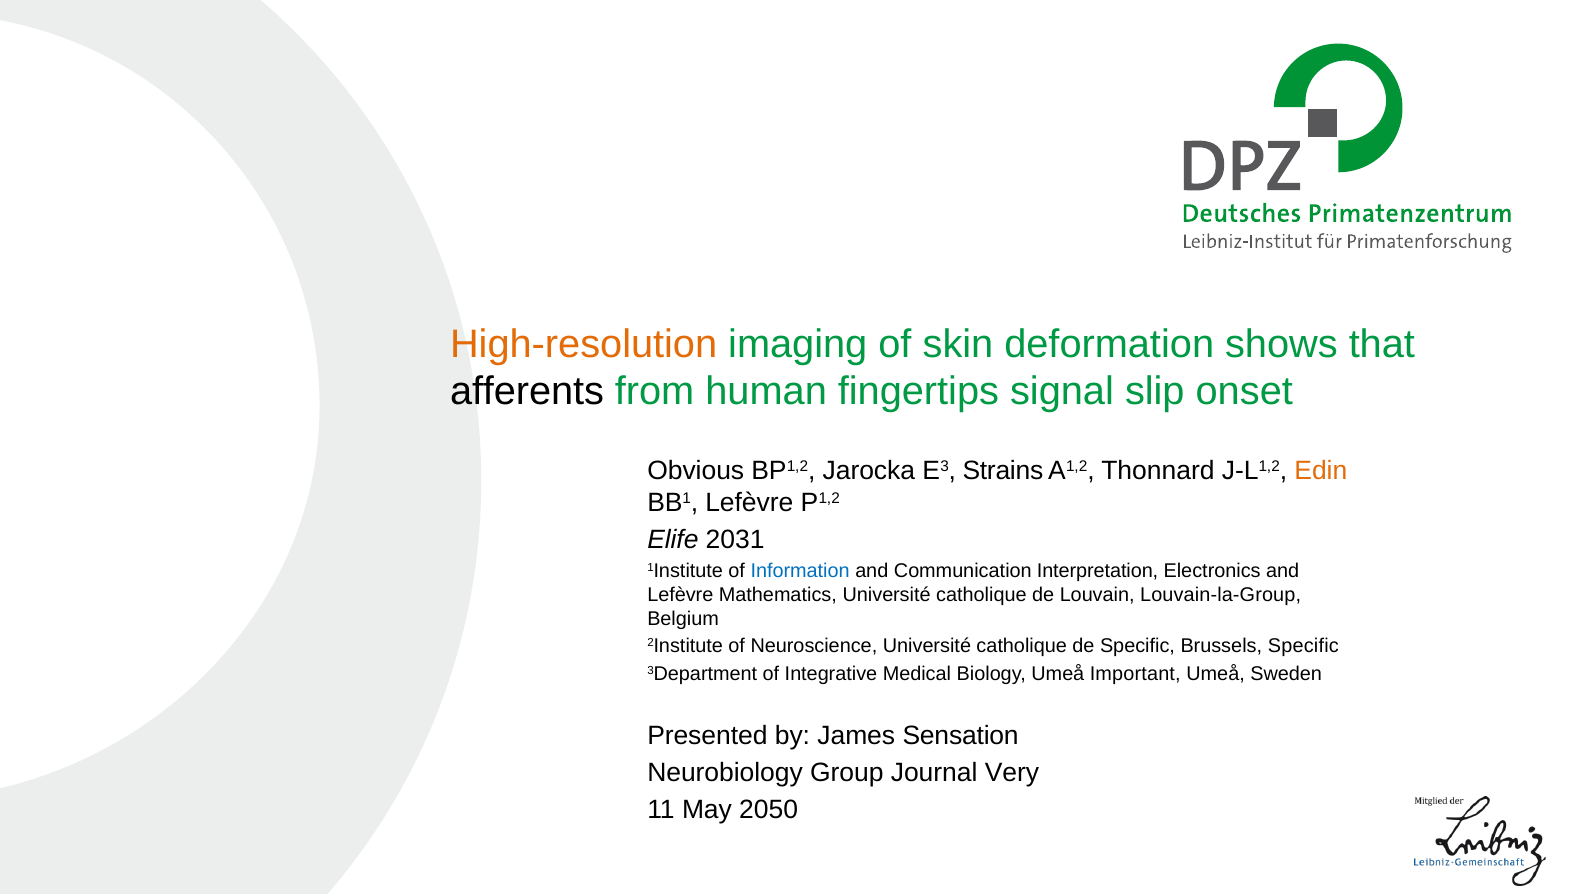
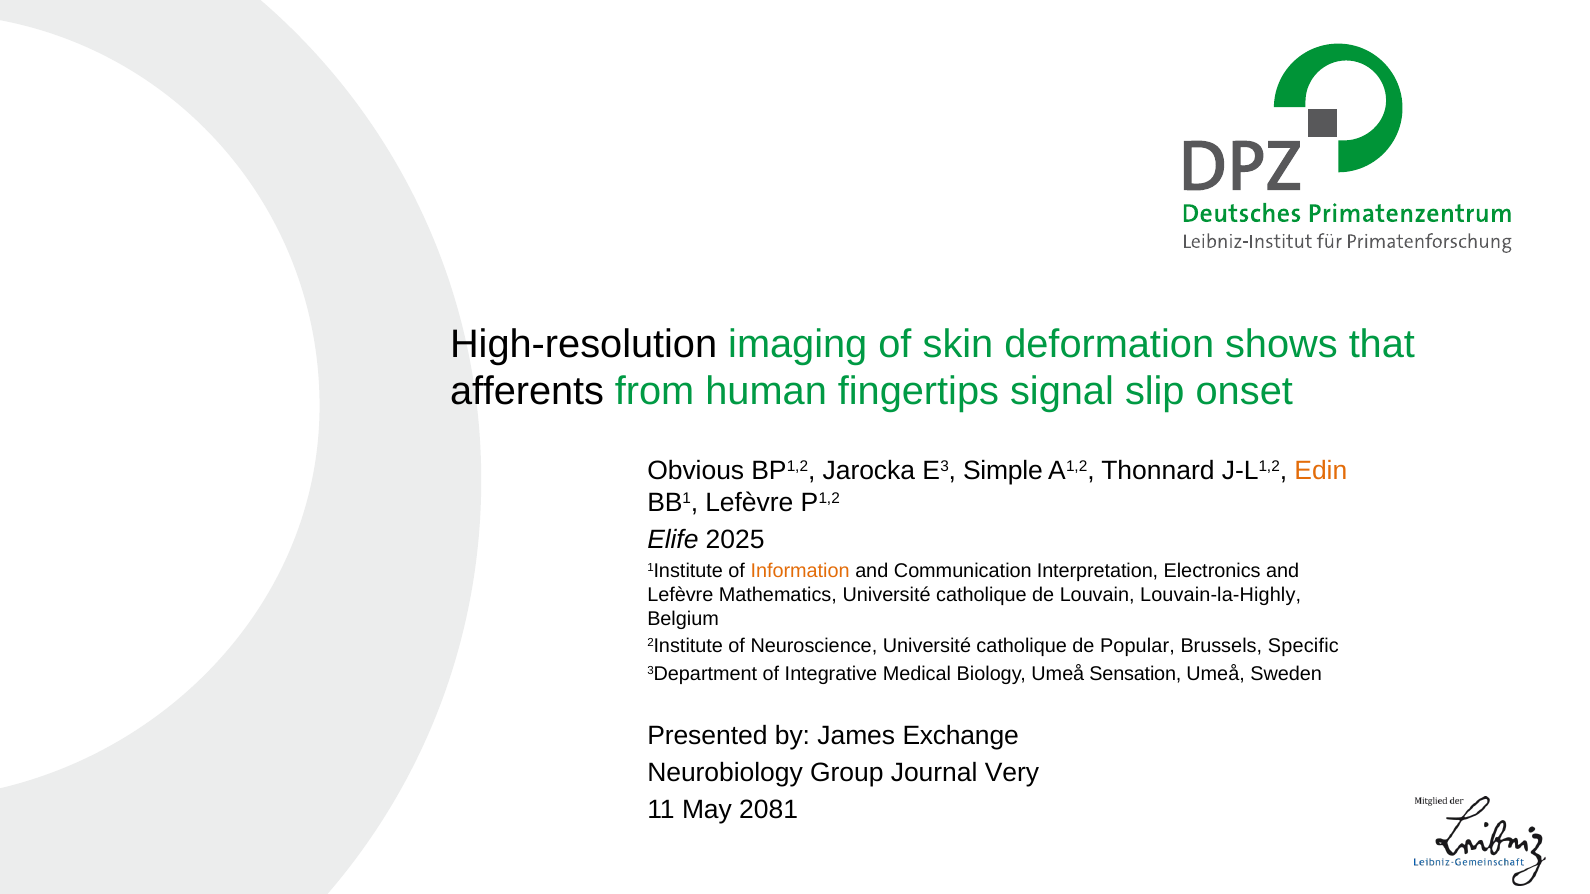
High-resolution colour: orange -> black (584, 344)
Strains: Strains -> Simple (1003, 471)
2031: 2031 -> 2025 (735, 540)
Information colour: blue -> orange (800, 571)
Louvain-la-Group: Louvain-la-Group -> Louvain-la-Highly (1221, 595)
de Specific: Specific -> Popular (1137, 647)
Important: Important -> Sensation (1135, 674)
Sensation: Sensation -> Exchange (961, 736)
2050: 2050 -> 2081 (769, 810)
